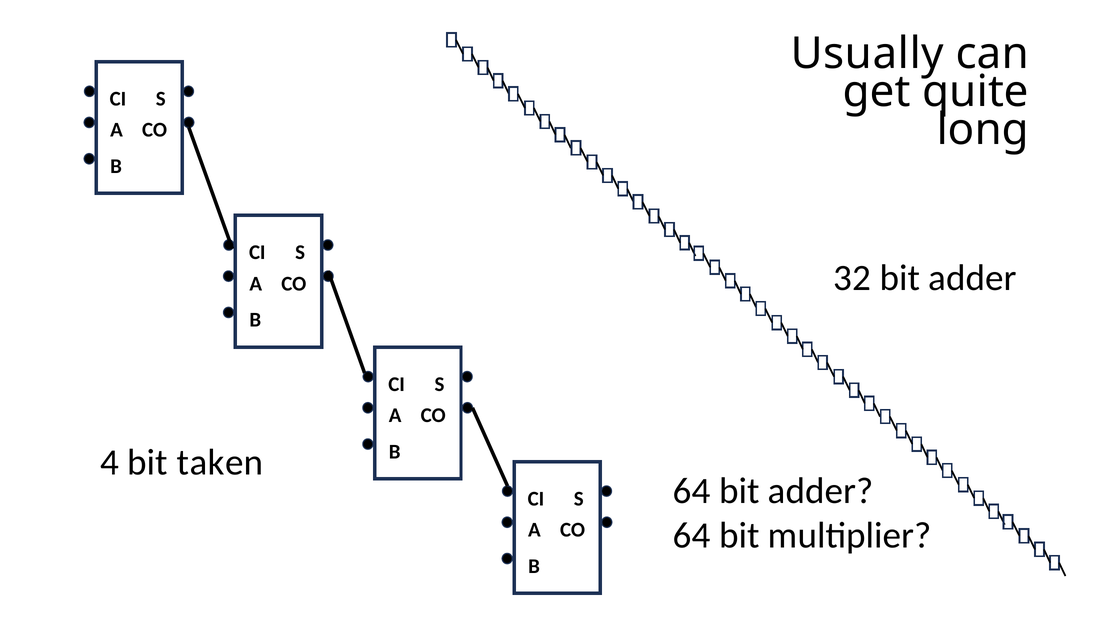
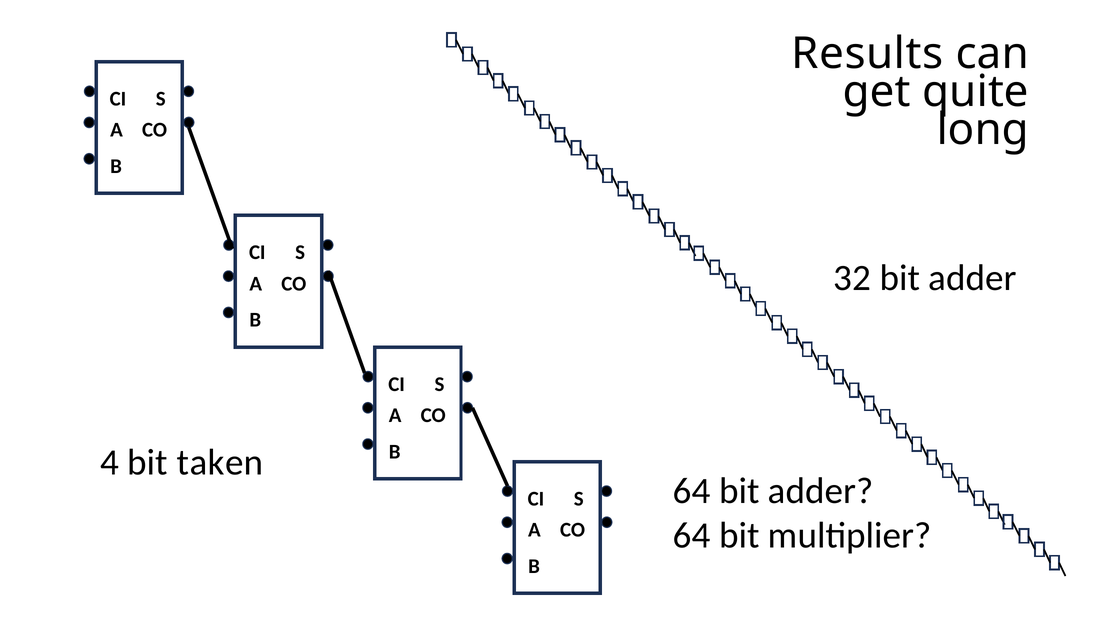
Usually: Usually -> Results (867, 53)
